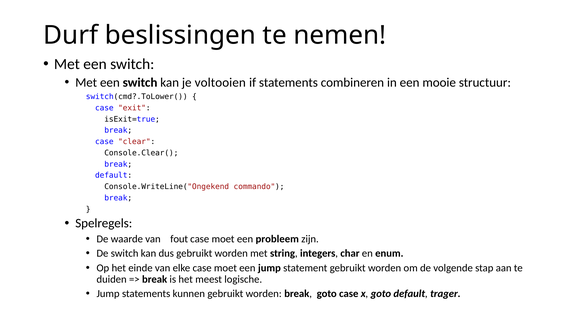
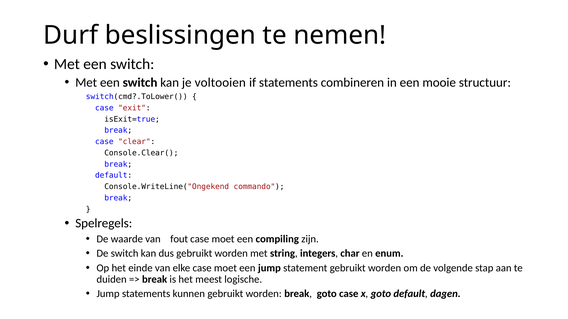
probleem: probleem -> compiling (277, 239)
trager: trager -> dagen (445, 294)
